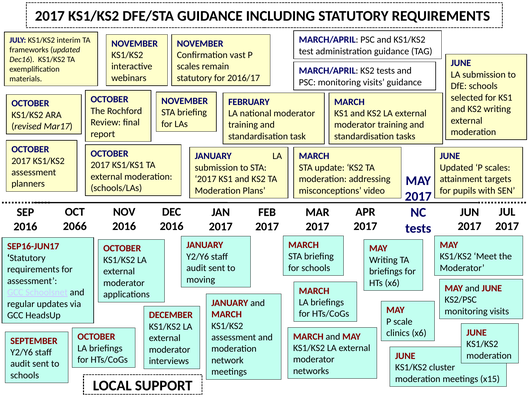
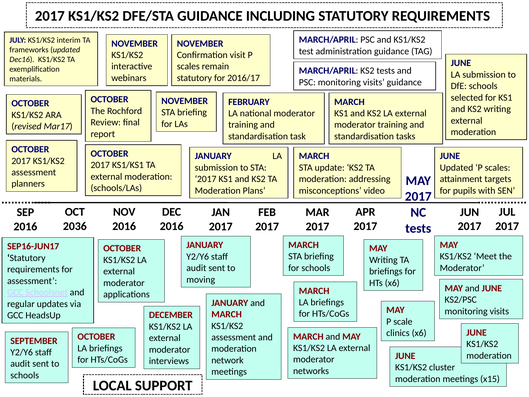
vast: vast -> visit (238, 55)
2066: 2066 -> 2036 (75, 226)
